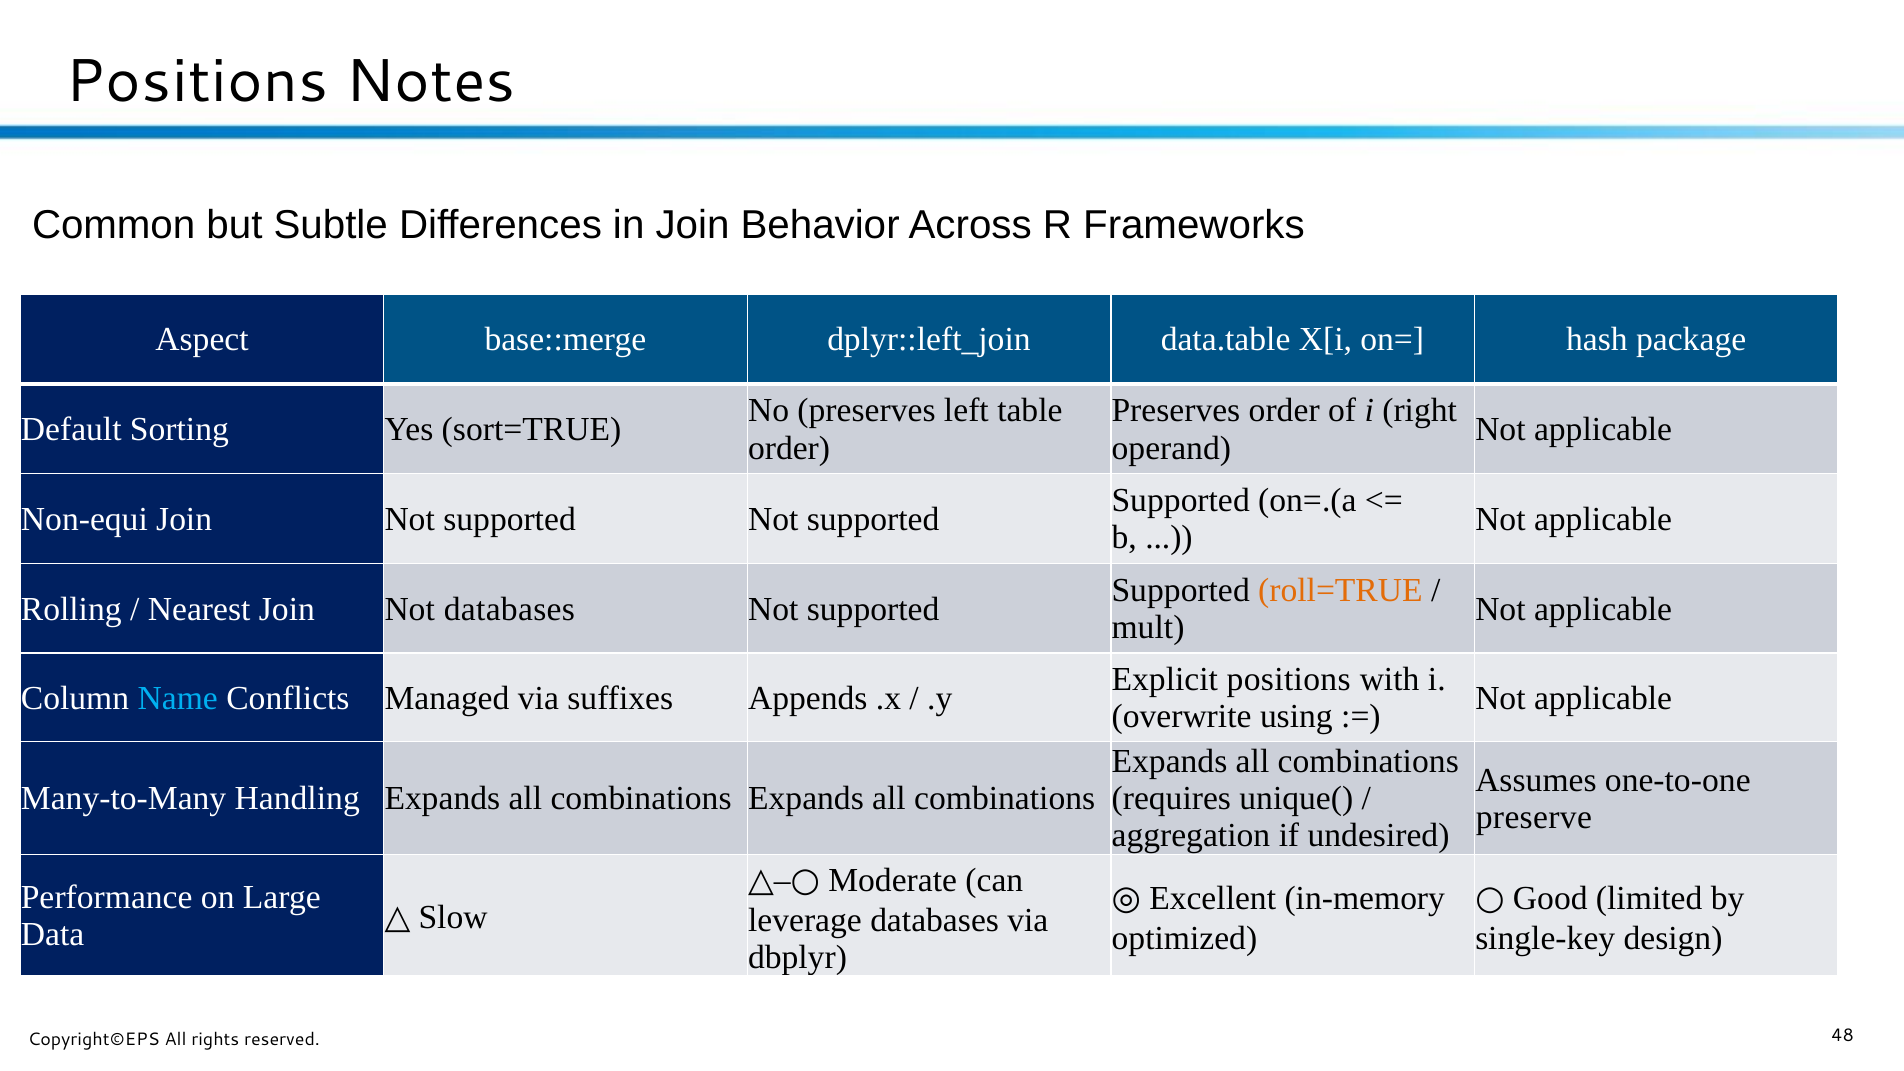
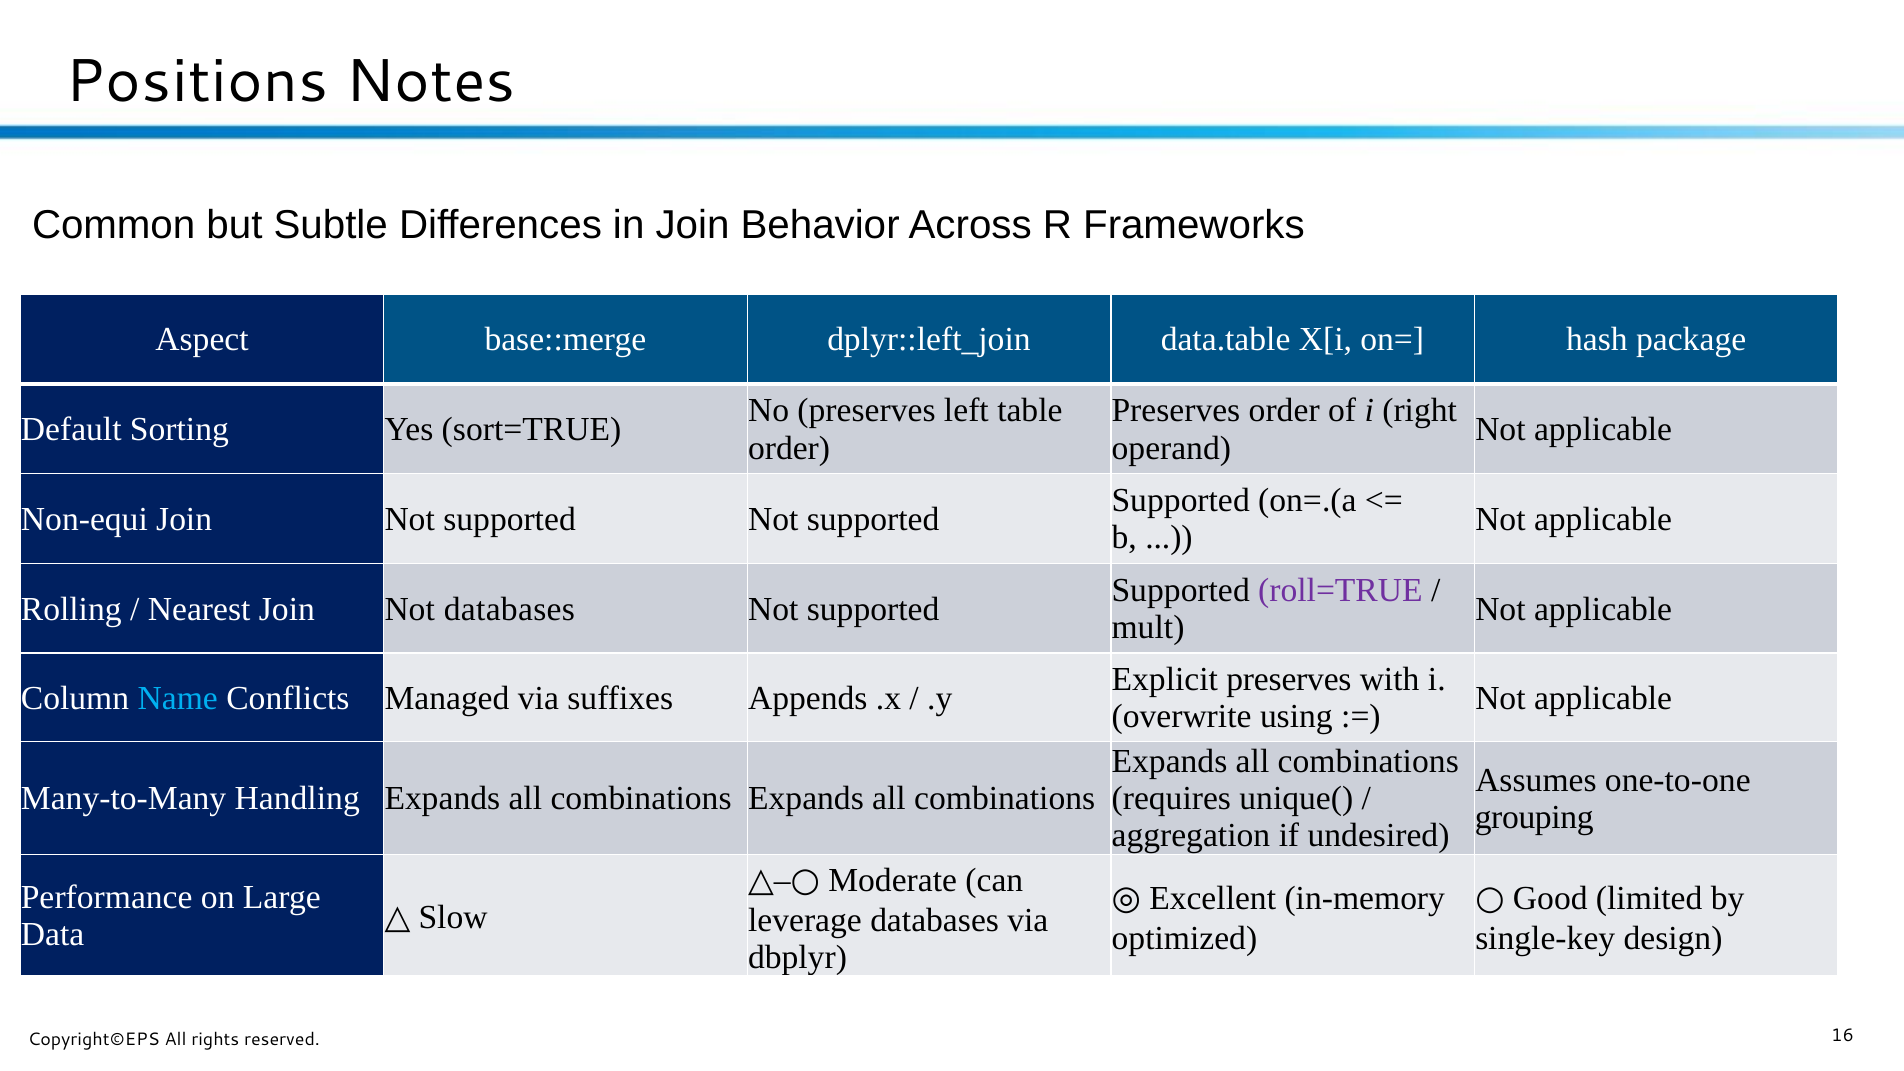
roll=TRUE colour: orange -> purple (1340, 590)
Explicit positions: positions -> preserves (1289, 679)
preserve: preserve -> grouping (1534, 817)
48: 48 -> 16 (1843, 1036)
